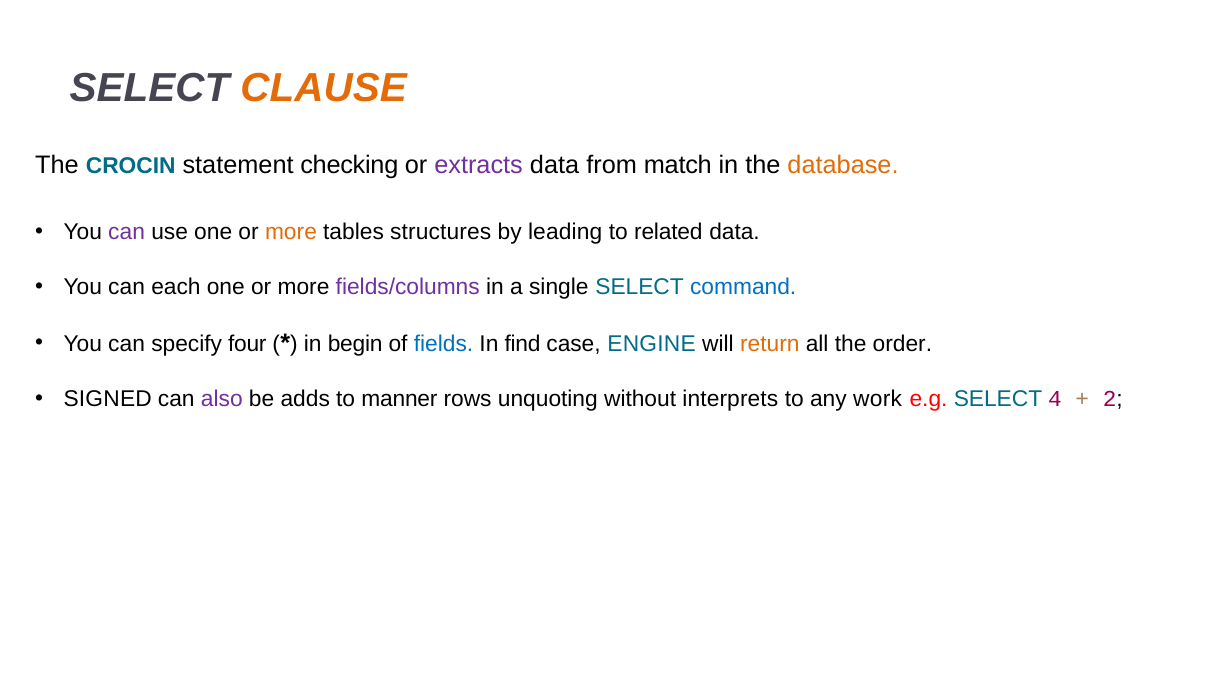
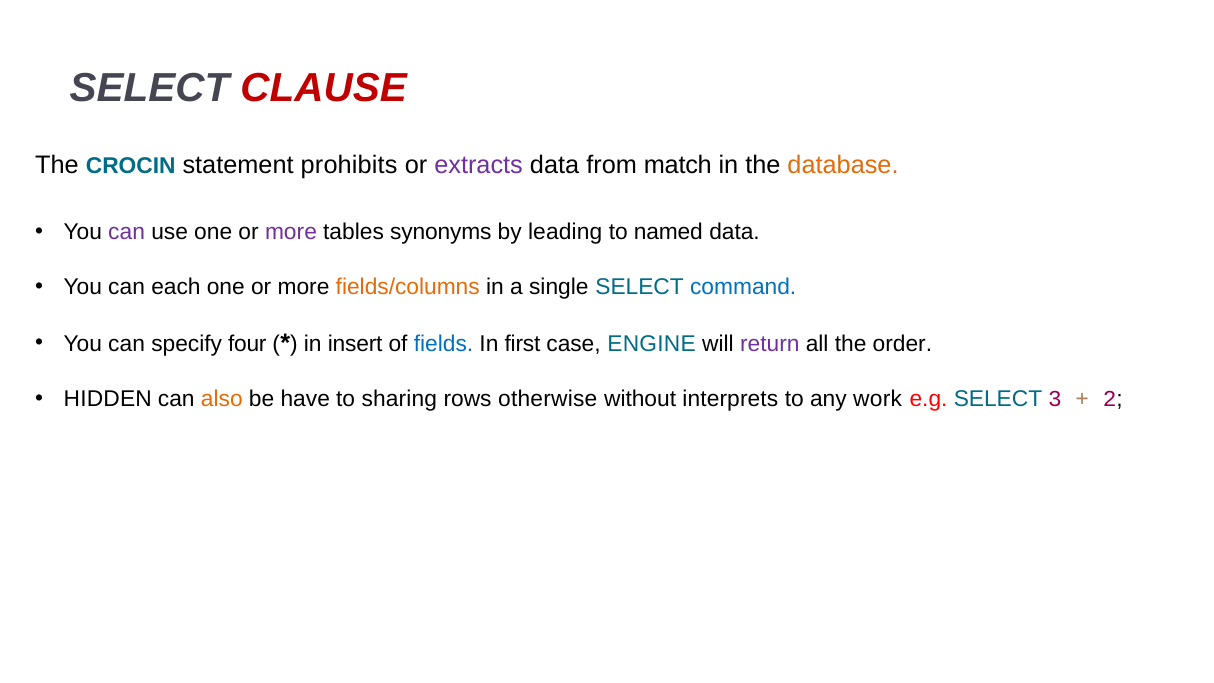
CLAUSE colour: orange -> red (324, 88)
checking: checking -> prohibits (349, 165)
more colour: orange -> purple (291, 232)
structures: structures -> synonyms (441, 232)
related: related -> named (668, 232)
fields/columns colour: purple -> orange (408, 287)
begin: begin -> insert (355, 344)
find: find -> first (523, 344)
return colour: orange -> purple (770, 344)
SIGNED: SIGNED -> HIDDEN (108, 399)
also colour: purple -> orange (222, 399)
adds: adds -> have (305, 399)
manner: manner -> sharing (399, 399)
unquoting: unquoting -> otherwise (548, 399)
4: 4 -> 3 (1055, 399)
